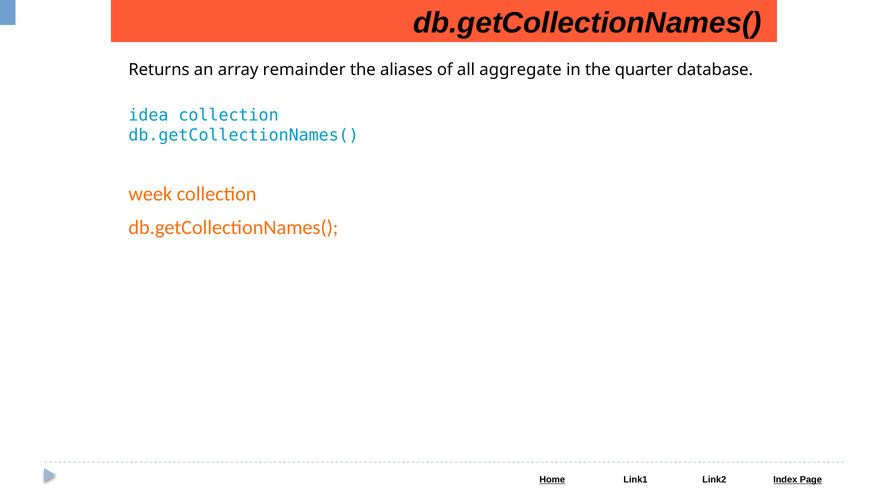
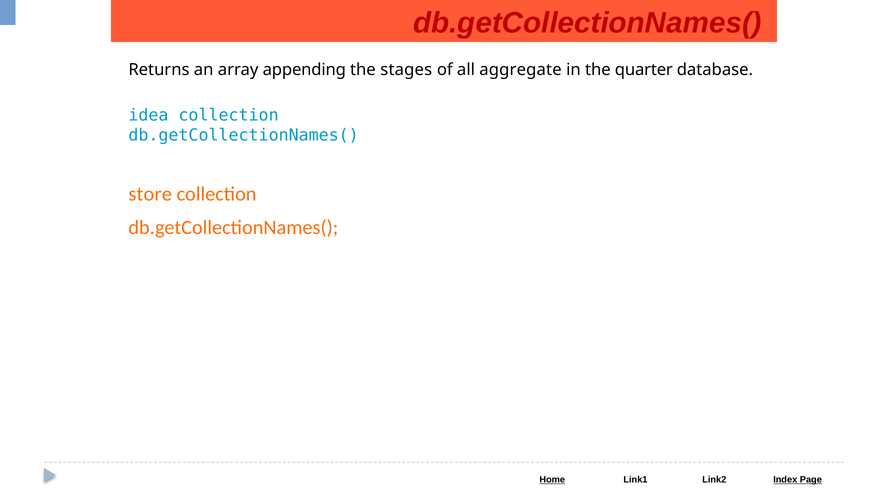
db.getCollectionNames( colour: black -> red (587, 23)
remainder: remainder -> appending (304, 70)
aliases: aliases -> stages (406, 70)
week: week -> store (150, 194)
